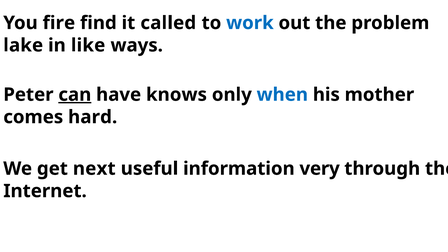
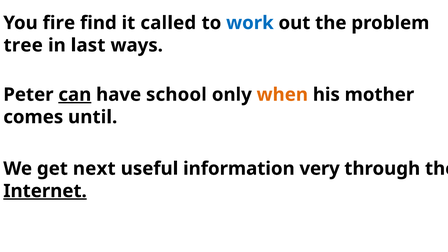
lake: lake -> tree (23, 45)
like: like -> last (88, 45)
knows: knows -> school (176, 95)
when colour: blue -> orange (282, 95)
hard: hard -> until (93, 117)
Internet underline: none -> present (45, 191)
